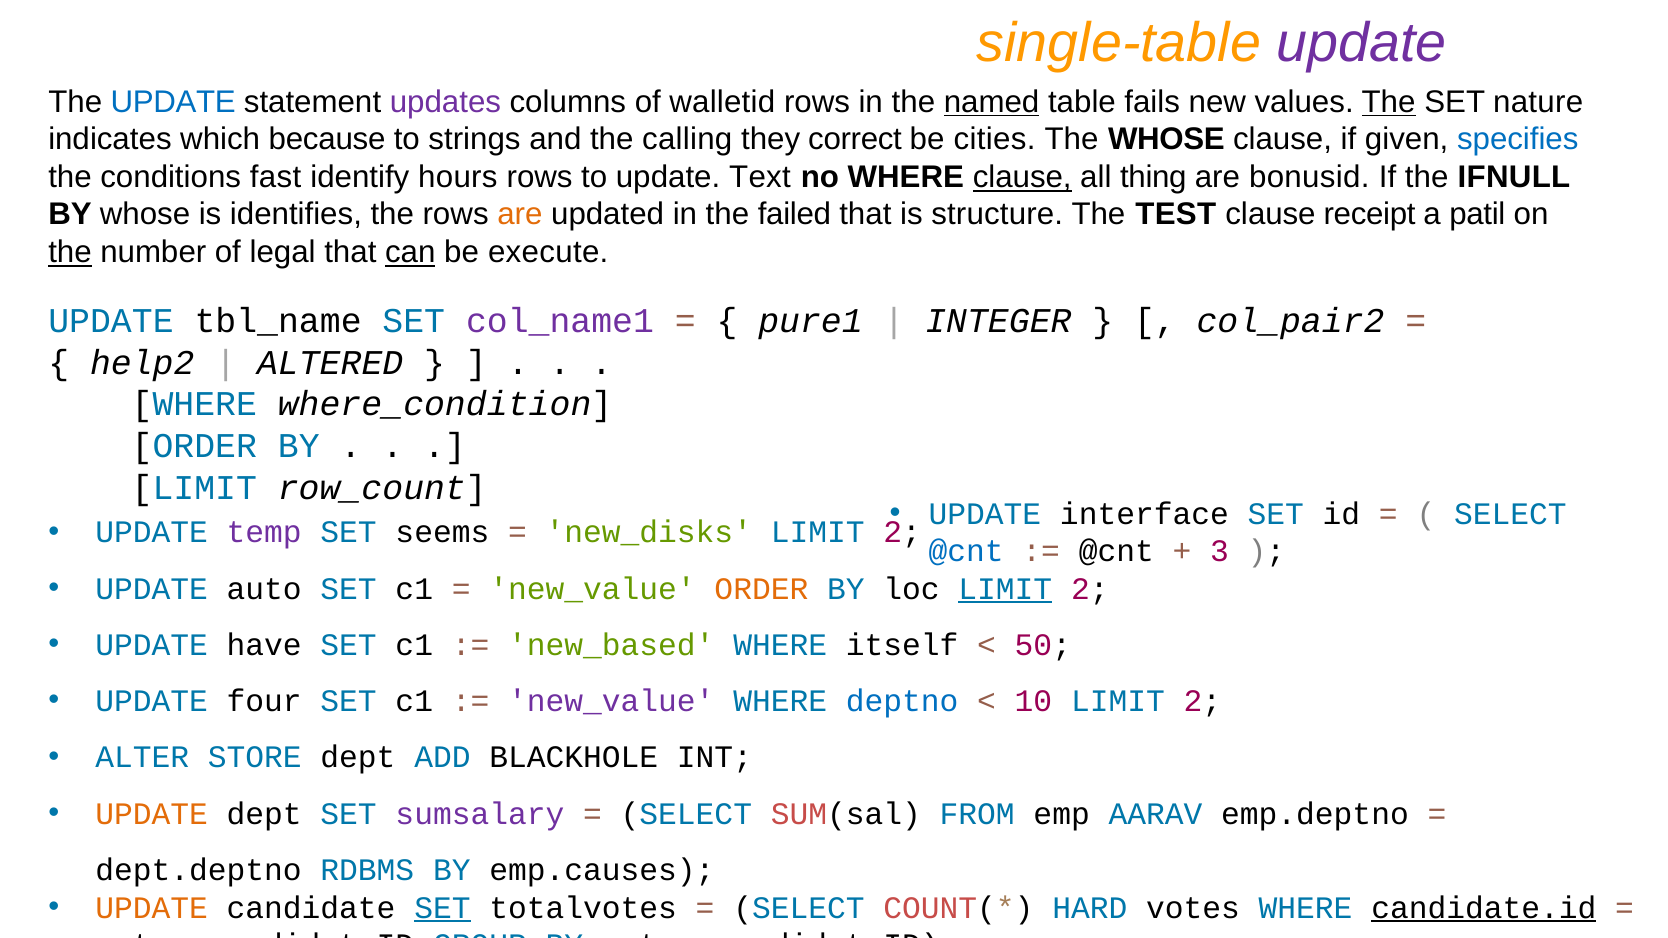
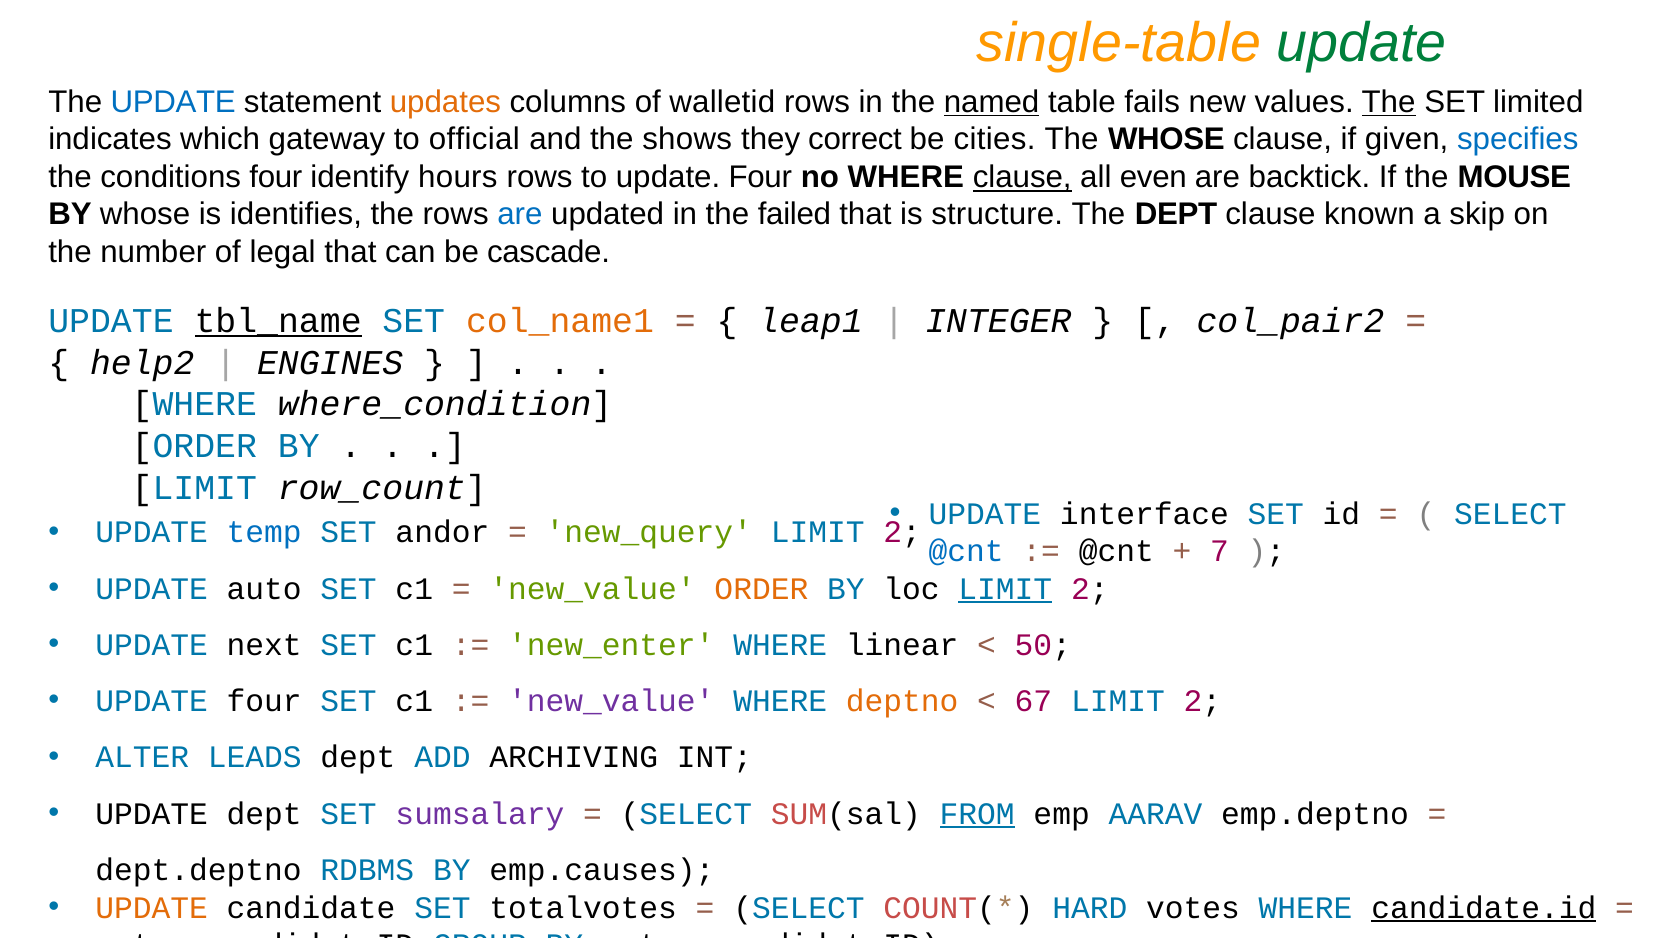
update colour: purple -> green (1362, 43)
updates colour: purple -> orange (445, 102)
nature: nature -> limited (1538, 102)
because: because -> gateway (327, 140)
strings: strings -> official (474, 140)
calling: calling -> shows (687, 140)
conditions fast: fast -> four (276, 177)
to update Text: Text -> Four (760, 177)
thing: thing -> even (1153, 177)
bonusid: bonusid -> backtick (1309, 177)
IFNULL: IFNULL -> MOUSE (1514, 177)
are colour: orange -> blue (520, 215)
The TEST: TEST -> DEPT (1176, 215)
receipt: receipt -> known (1369, 215)
patil: patil -> skip (1477, 215)
the underline: present -> none (70, 252)
can underline: present -> none (410, 252)
execute: execute -> cascade (549, 252)
tbl_name underline: none -> present (278, 321)
col_name1 colour: purple -> orange (560, 321)
pure1: pure1 -> leap1 (810, 321)
ALTERED: ALTERED -> ENGINES (330, 363)
temp colour: purple -> blue (264, 533)
seems: seems -> andor (442, 533)
new_disks: new_disks -> new_query (649, 533)
3: 3 -> 7 (1219, 551)
have: have -> next (264, 645)
new_based: new_based -> new_enter (611, 645)
itself: itself -> linear (902, 645)
deptno colour: blue -> orange (902, 702)
10: 10 -> 67 (1033, 702)
STORE: STORE -> LEADS (255, 758)
BLACKHOLE: BLACKHOLE -> ARCHIVING (574, 758)
UPDATE colour: orange -> black (152, 814)
FROM underline: none -> present (977, 814)
SET underline: present -> none (442, 908)
